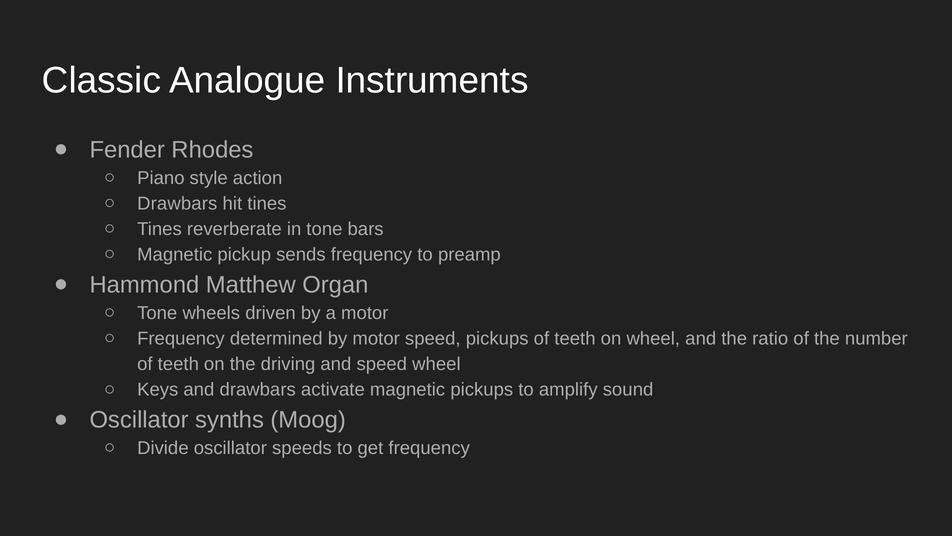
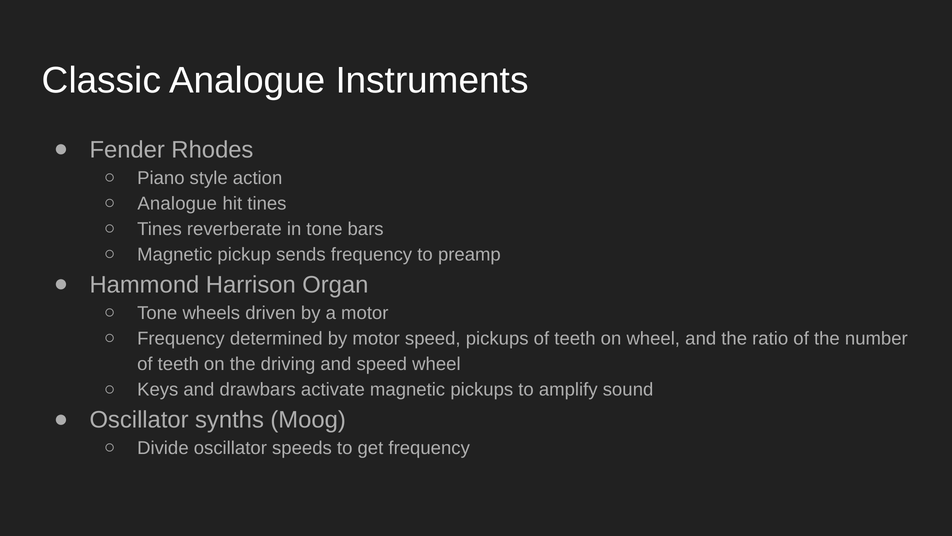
Drawbars: Drawbars -> Analogue (177, 204)
Matthew: Matthew -> Harrison (251, 285)
